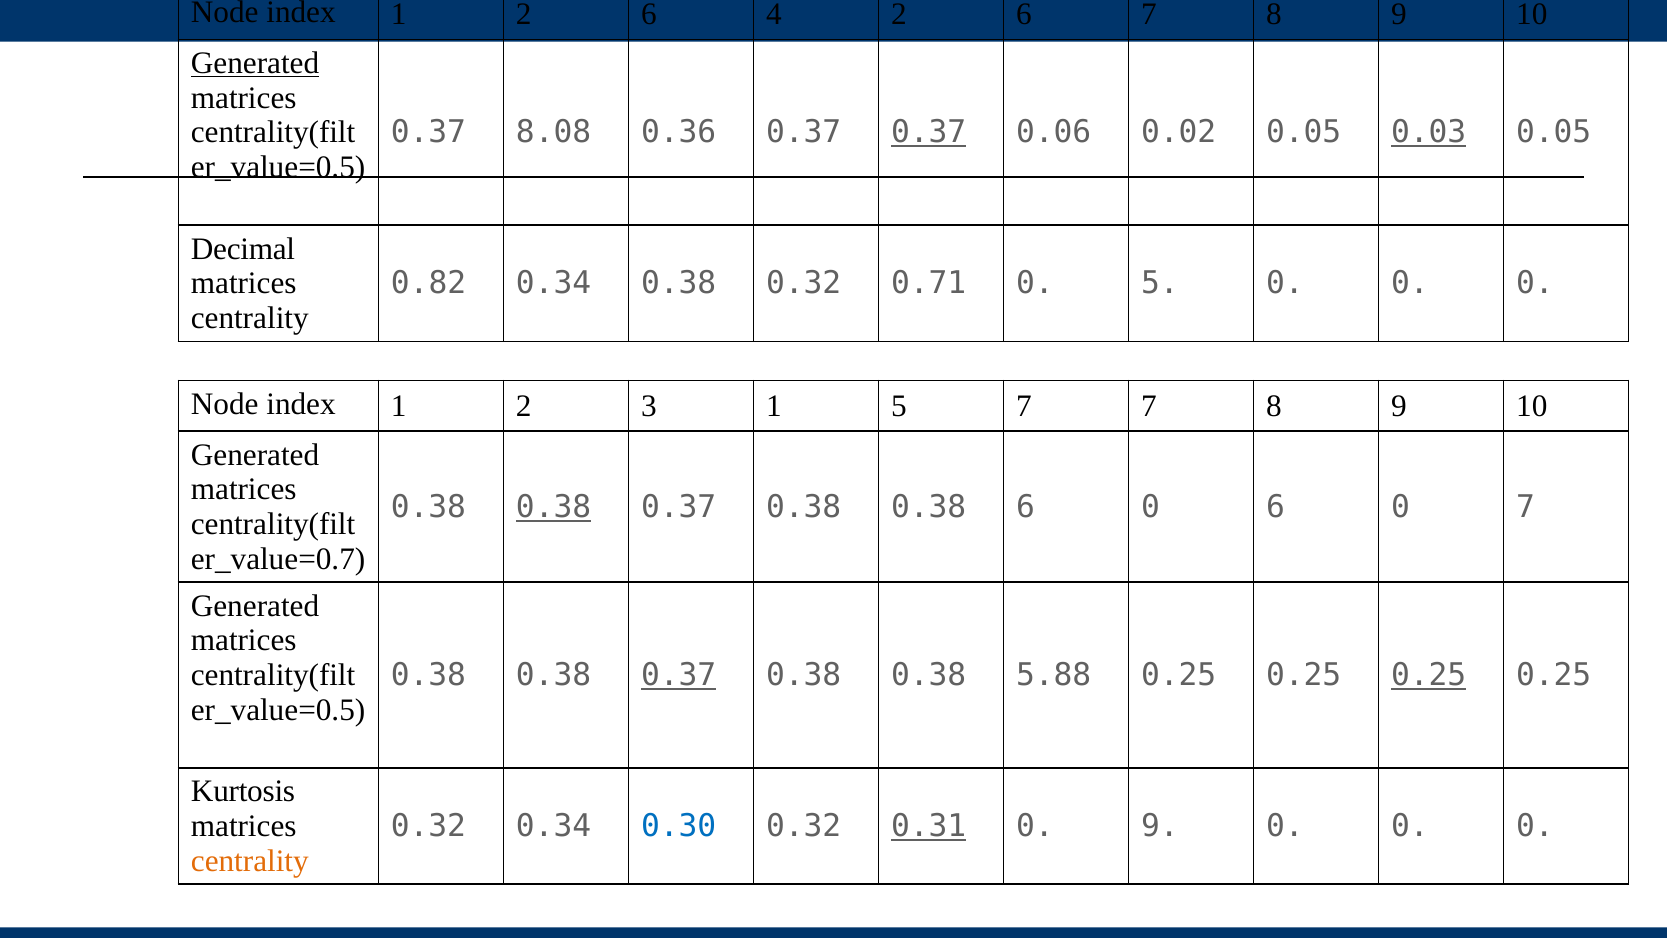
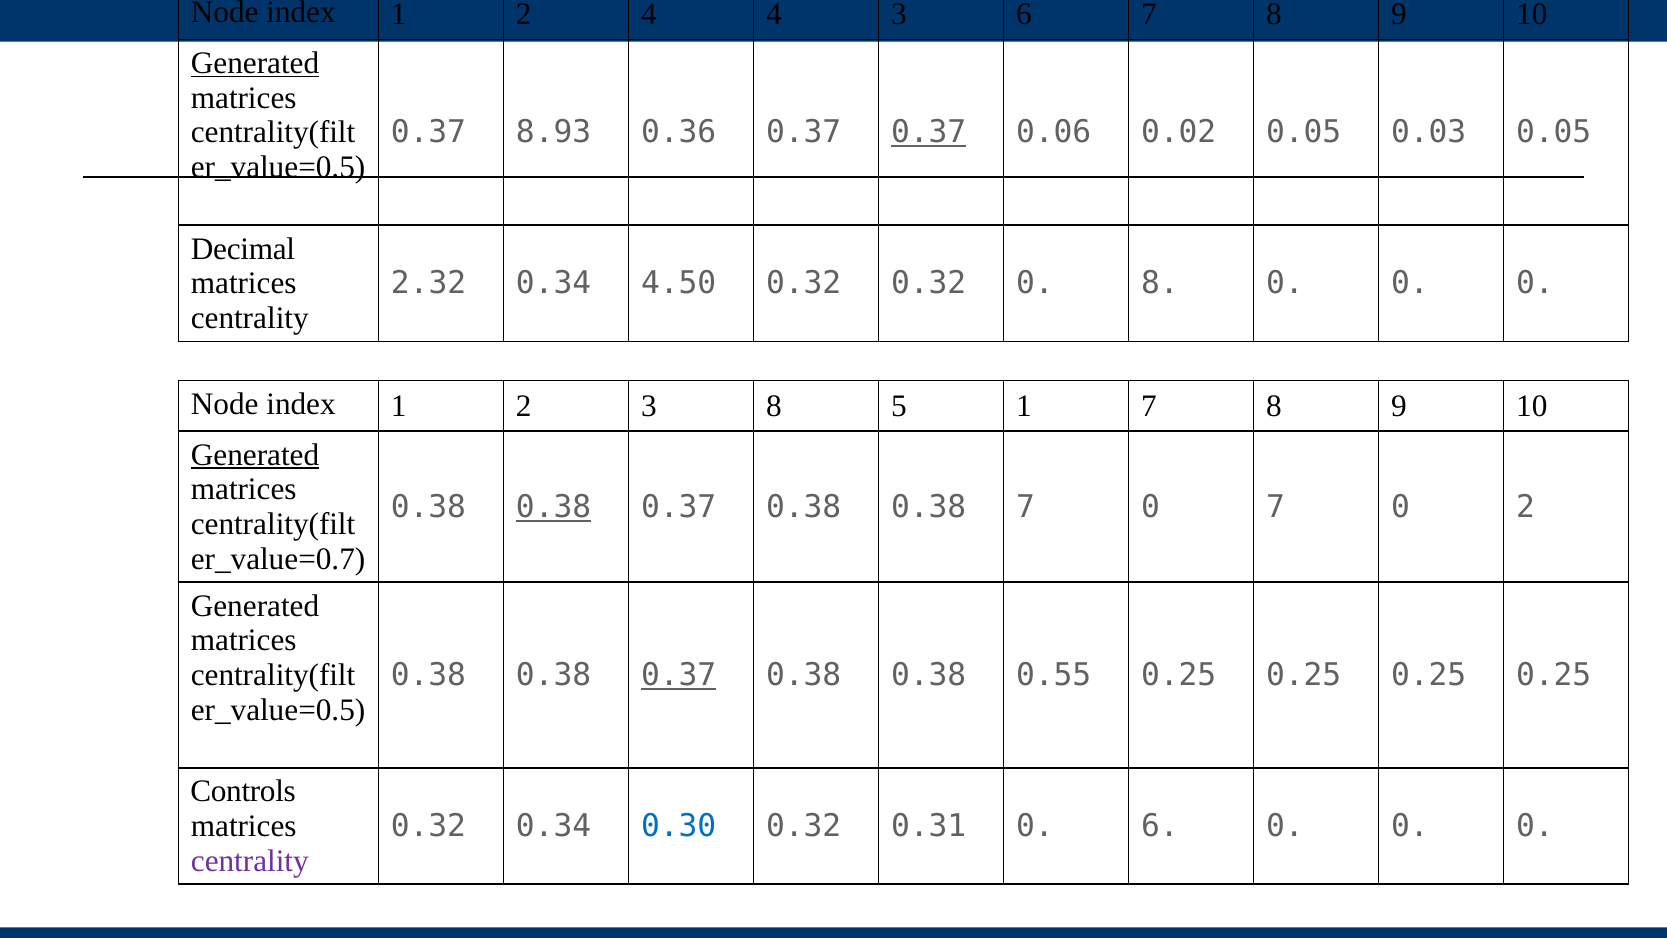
1 2 6: 6 -> 4 (649, 14)
4 2: 2 -> 3 (899, 14)
8.08: 8.08 -> 8.93 (554, 132)
0.03 underline: present -> none (1429, 132)
0.82: 0.82 -> 2.32 (429, 283)
0.34 0.38: 0.38 -> 4.50 (679, 283)
0.32 0.71: 0.71 -> 0.32 (929, 283)
0 5: 5 -> 8 (1160, 283)
3 1: 1 -> 8 (774, 406)
5 7: 7 -> 1 (1024, 406)
Generated underline: none -> present (255, 455)
0.38 6: 6 -> 7 (1025, 507)
0 6: 6 -> 7 (1276, 507)
0 7: 7 -> 2 (1526, 507)
5.88: 5.88 -> 0.55 (1054, 675)
0.25 underline: present -> none (1429, 675)
Kurtosis: Kurtosis -> Controls (243, 791)
0.31 underline: present -> none (929, 826)
0 9: 9 -> 6 (1160, 826)
centrality colour: orange -> purple (250, 861)
